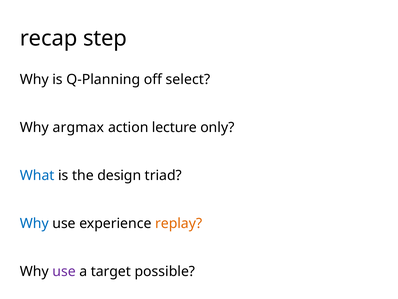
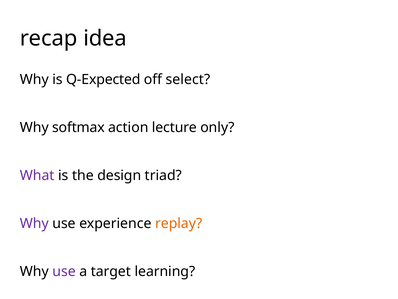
step: step -> idea (105, 38)
Q-Planning: Q-Planning -> Q-Expected (103, 79)
argmax: argmax -> softmax (78, 127)
What colour: blue -> purple (37, 175)
Why colour: blue -> purple (34, 223)
possible: possible -> learning (165, 271)
